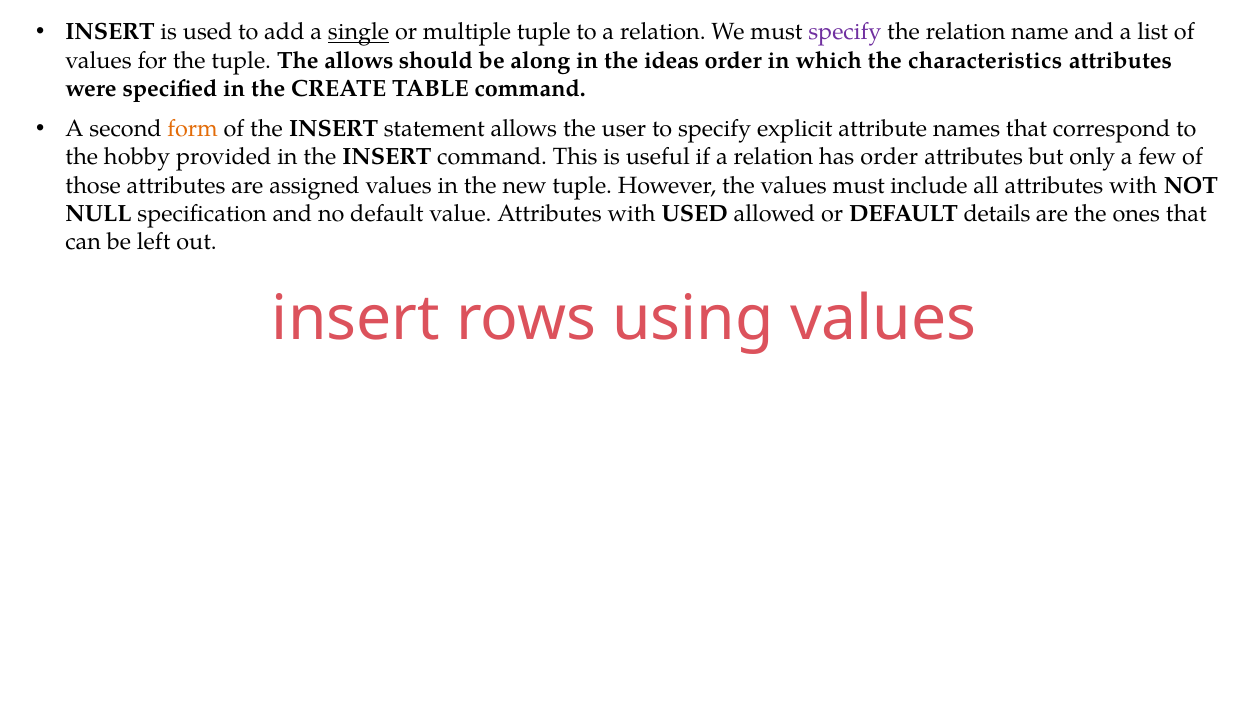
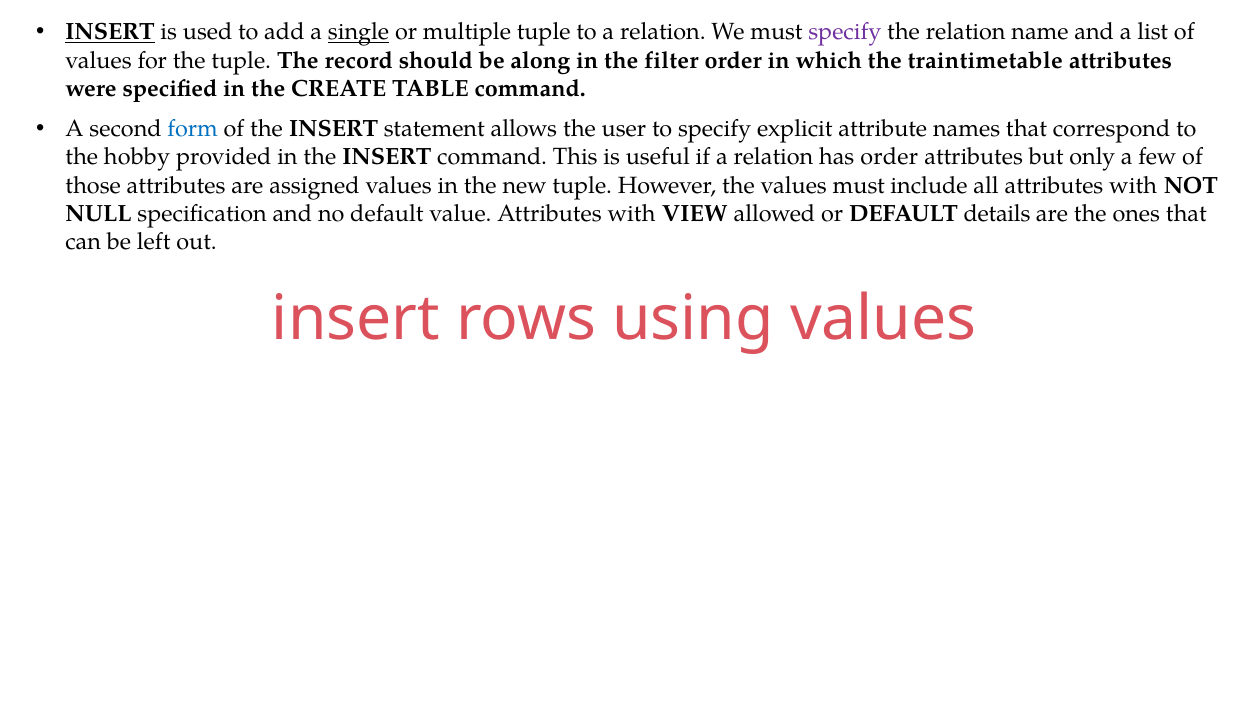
INSERT underline: none -> present (110, 32)
The allows: allows -> record (359, 60)
ideas: ideas -> filter (671, 60)
characteristics: characteristics -> traintimetable (985, 60)
form colour: orange -> blue (193, 129)
with USED: USED -> VIEW (695, 213)
